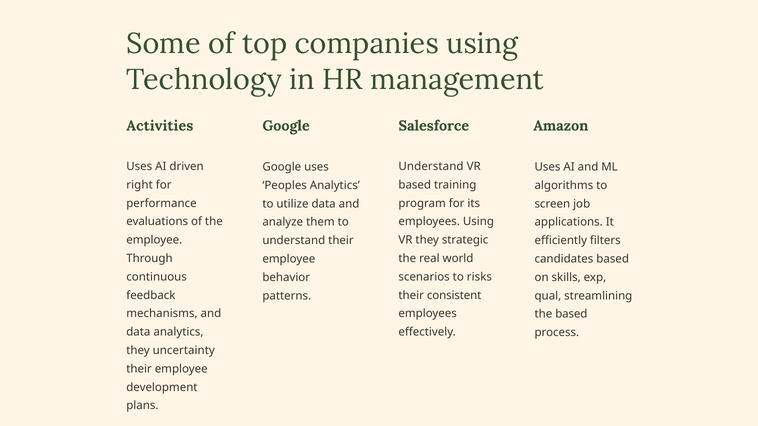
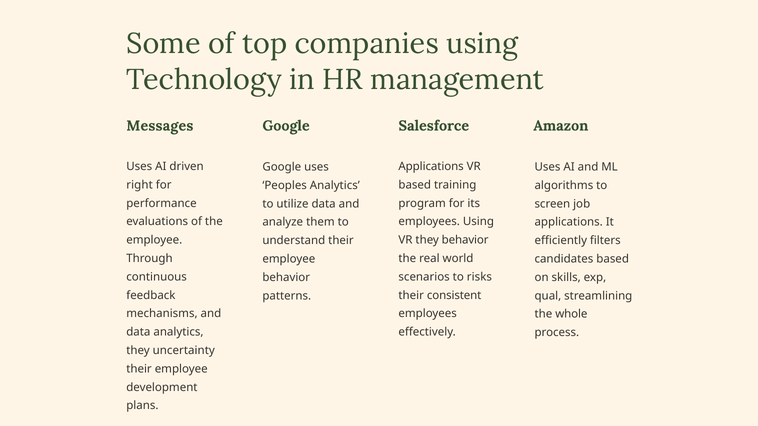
Activities: Activities -> Messages (160, 126)
Understand: Understand -> Applications (431, 167)
they strategic: strategic -> behavior (465, 240)
the based: based -> whole (571, 314)
